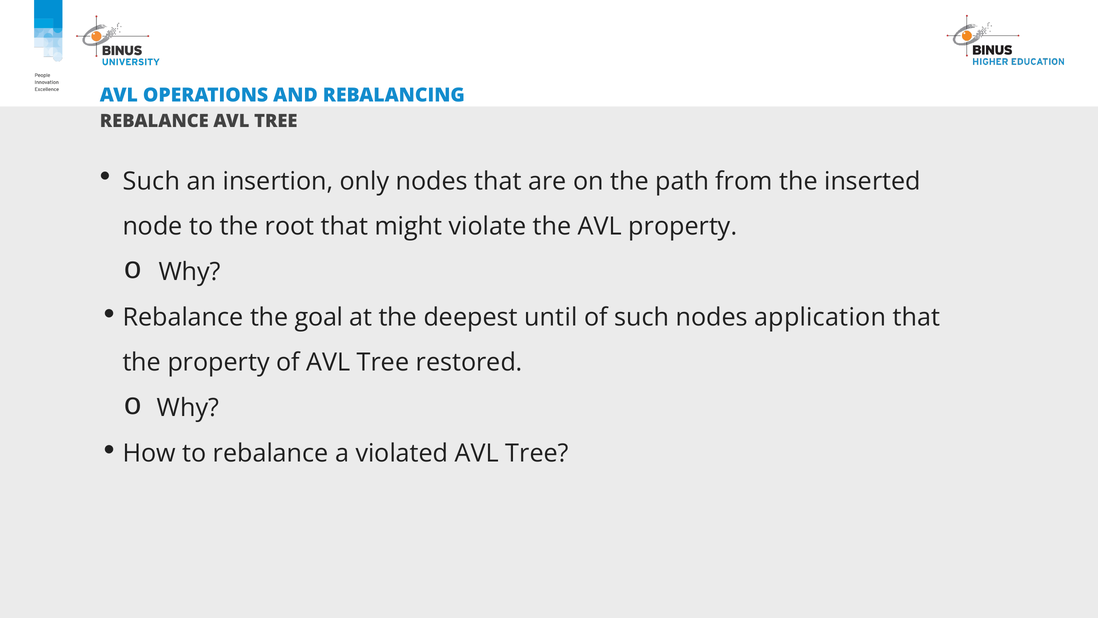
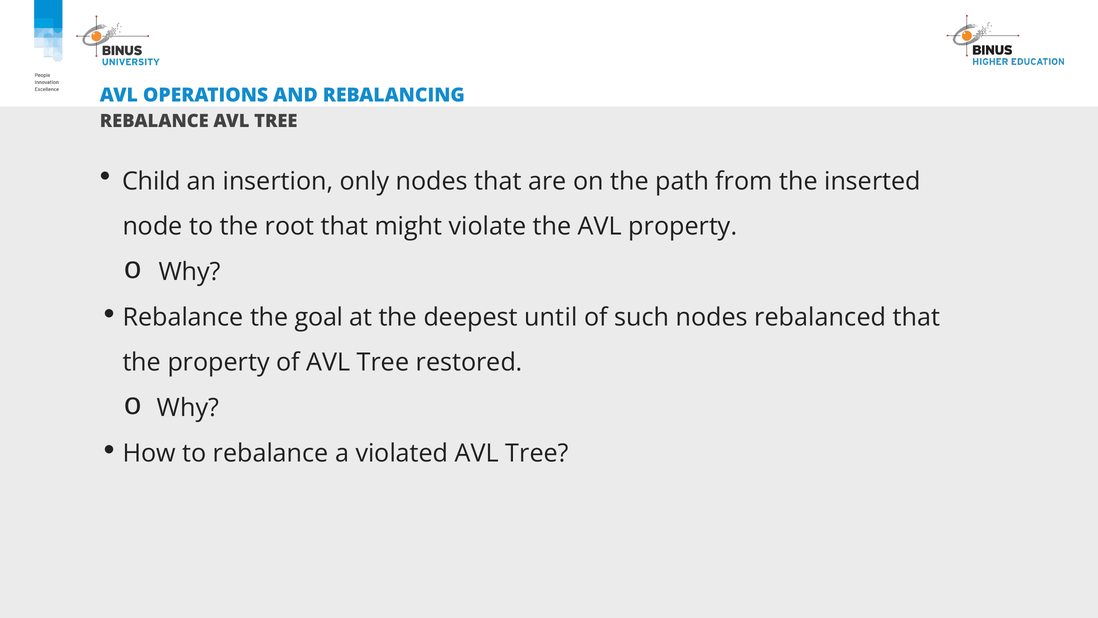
Such: Such -> Child (152, 181)
application: application -> rebalanced (820, 317)
